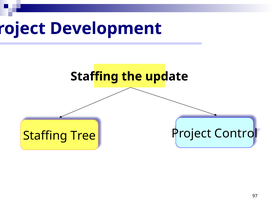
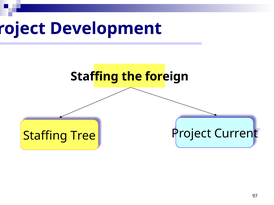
update: update -> foreign (167, 77)
Control: Control -> Current (236, 134)
